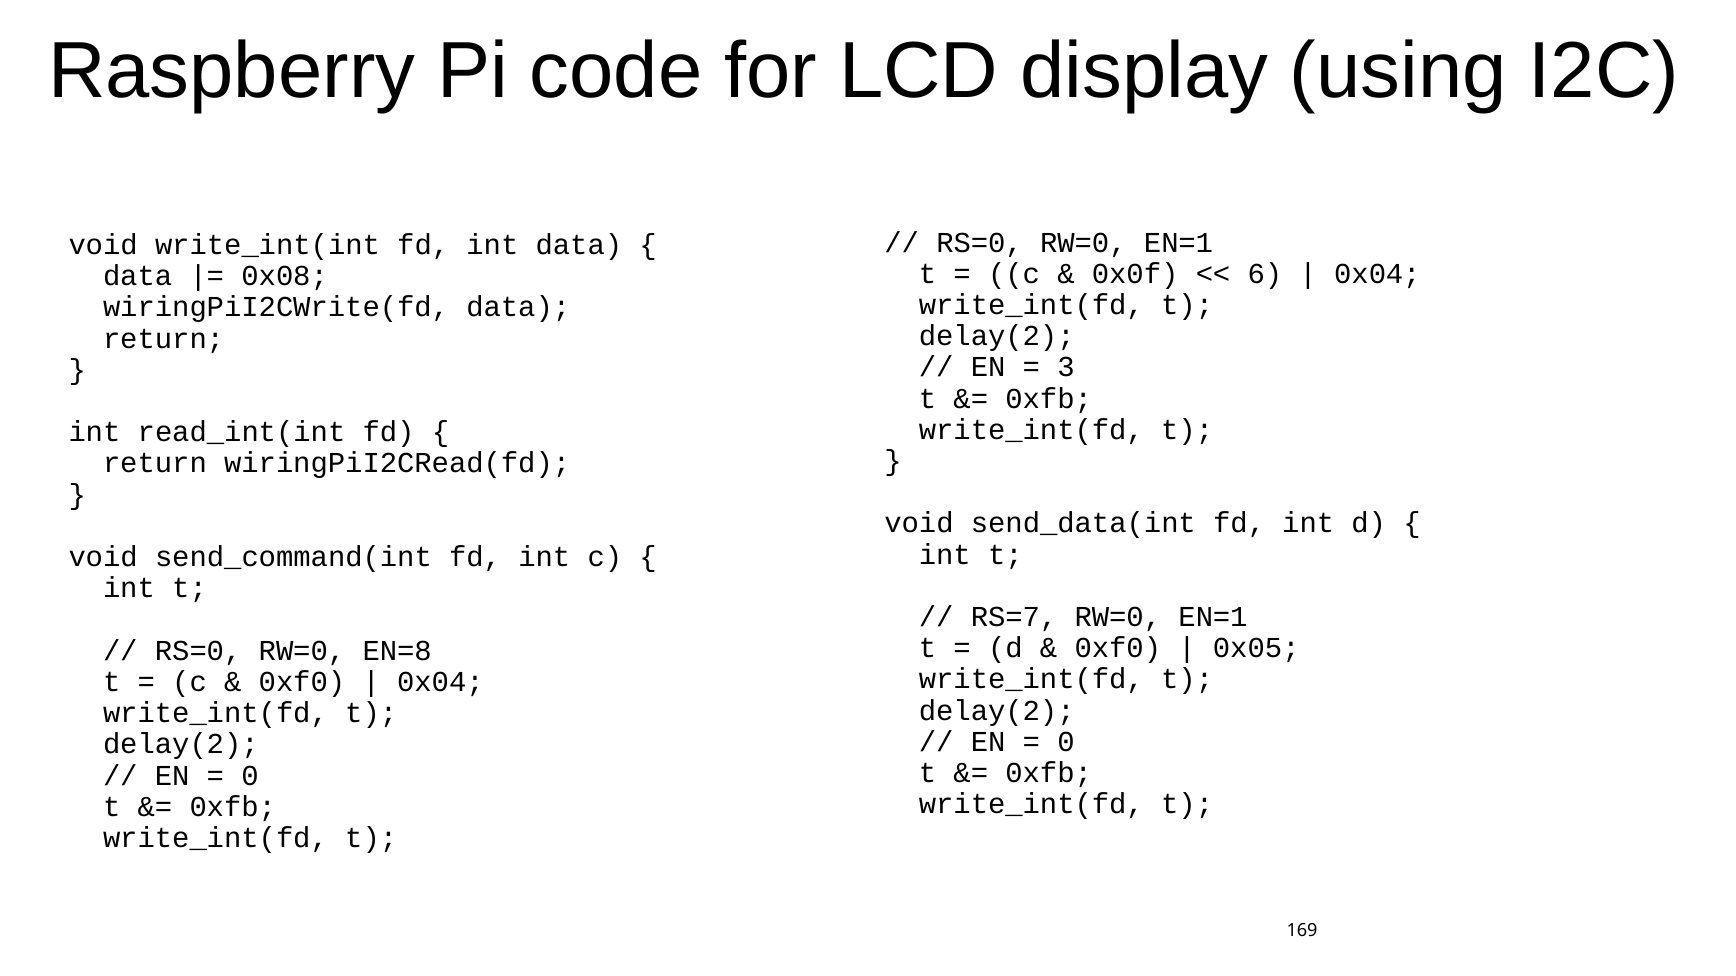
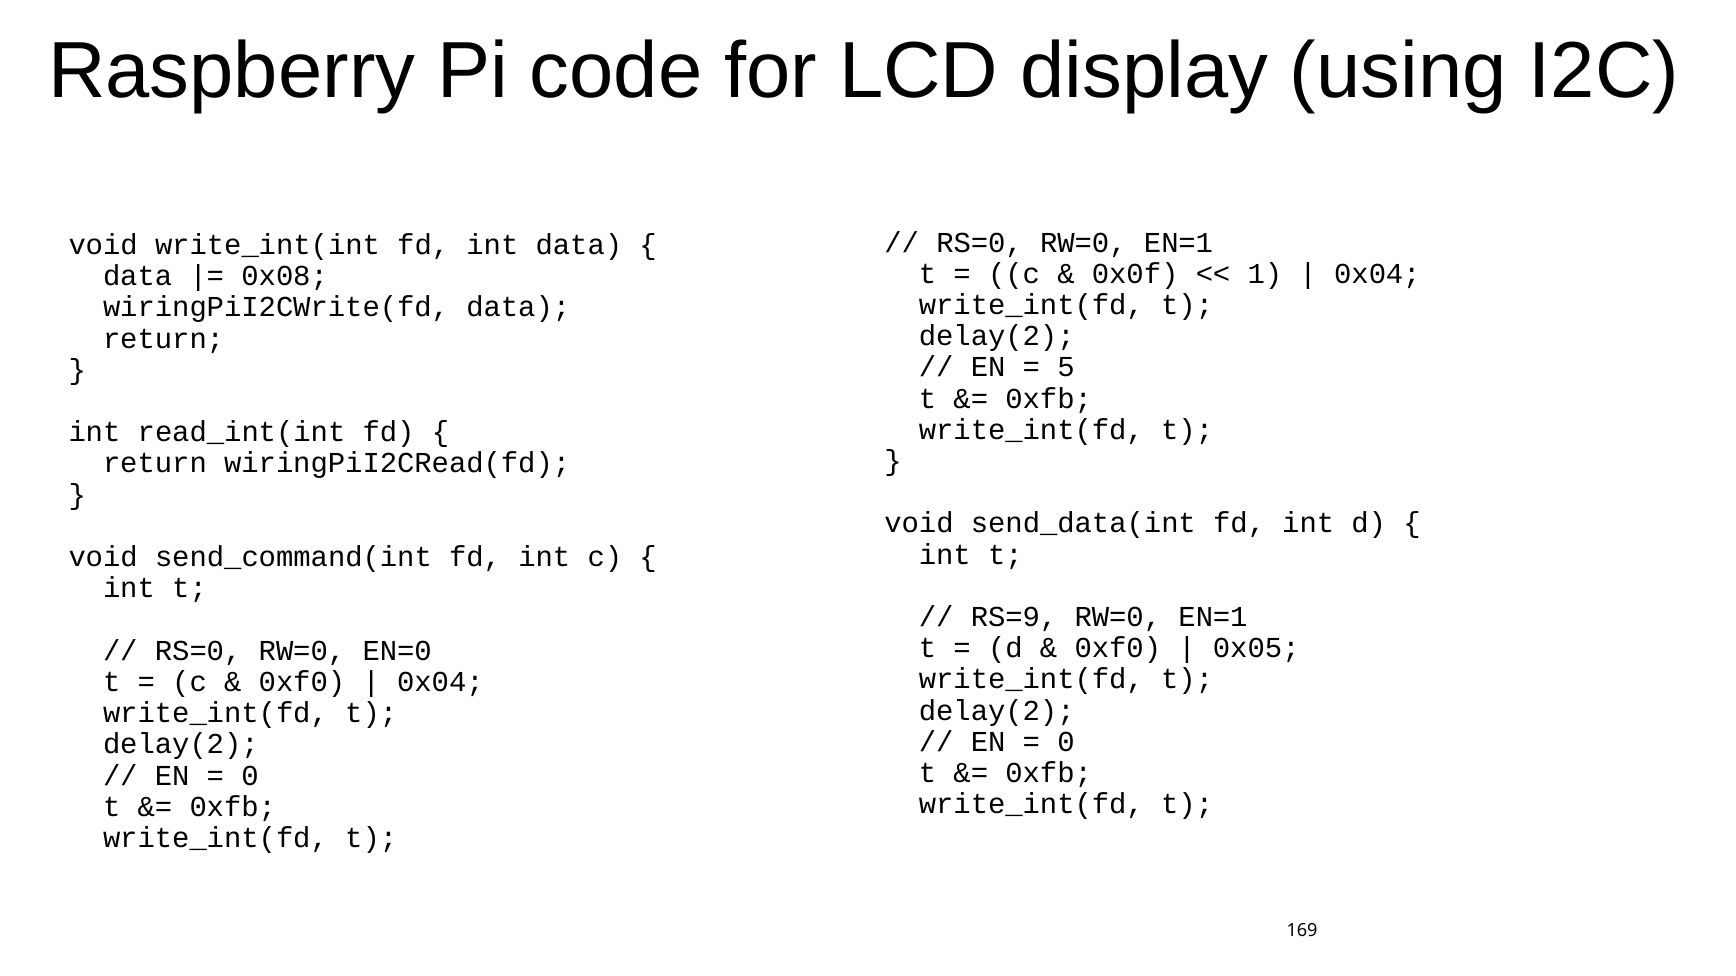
6: 6 -> 1 (1265, 274)
3: 3 -> 5 (1066, 367)
RS=7: RS=7 -> RS=9 (1014, 617)
EN=8: EN=8 -> EN=0 (397, 651)
